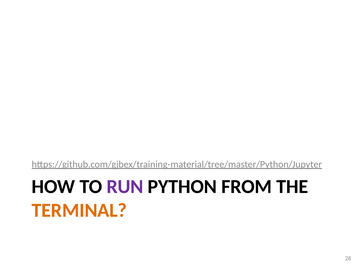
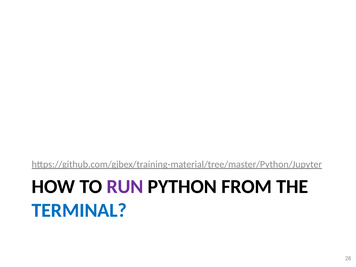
TERMINAL colour: orange -> blue (79, 210)
